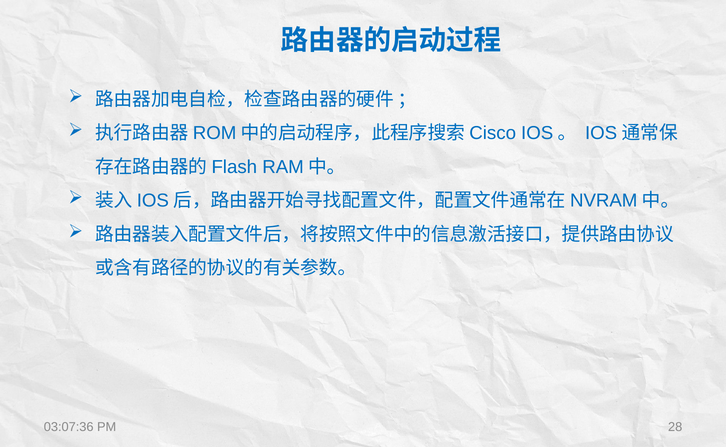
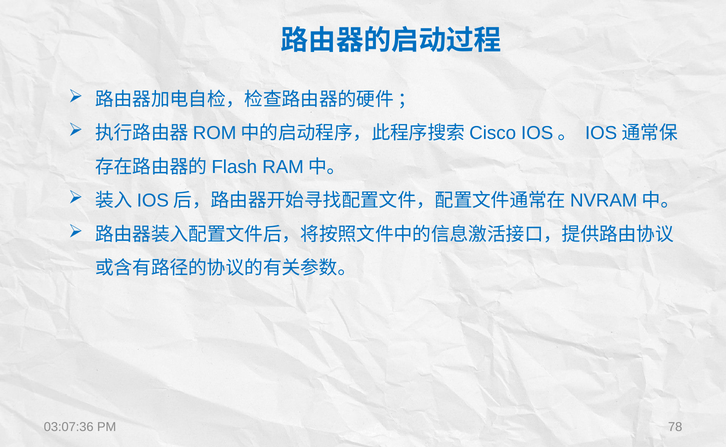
28: 28 -> 78 (675, 427)
